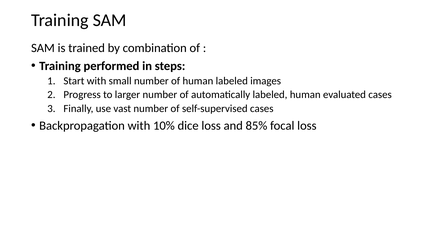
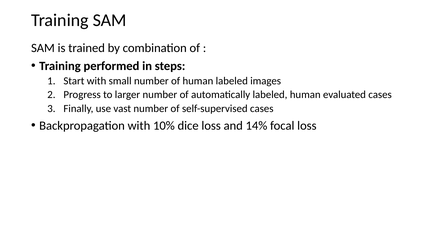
85%: 85% -> 14% (256, 126)
